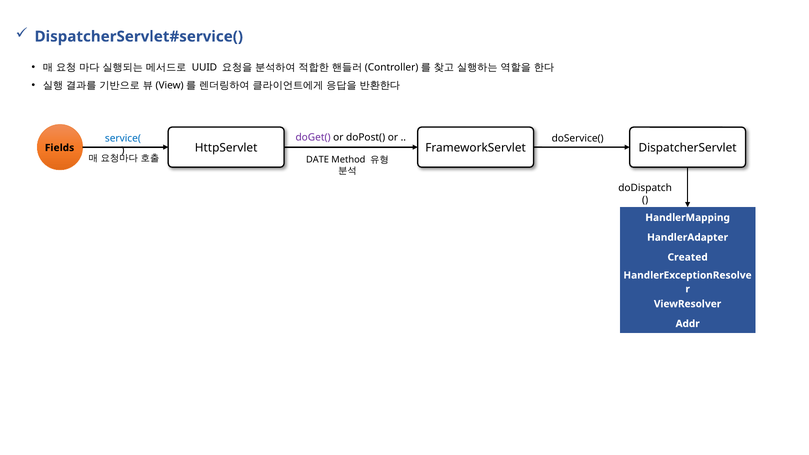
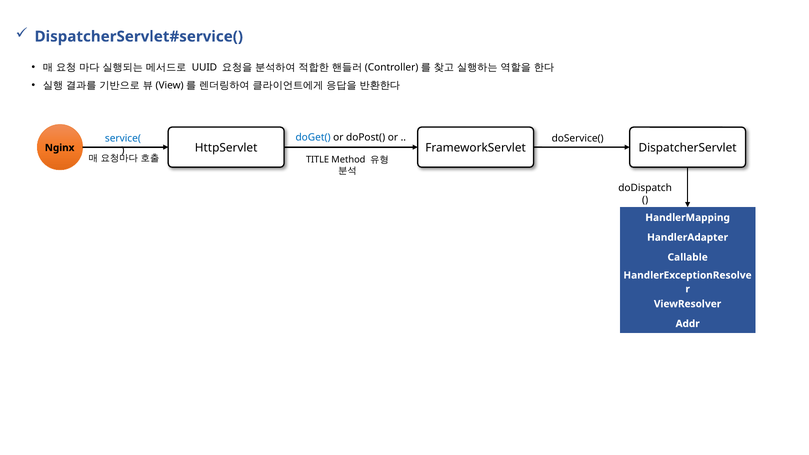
doGet( colour: purple -> blue (313, 138)
Fields: Fields -> Nginx (60, 148)
DATE: DATE -> TITLE (318, 160)
Created: Created -> Callable (688, 257)
